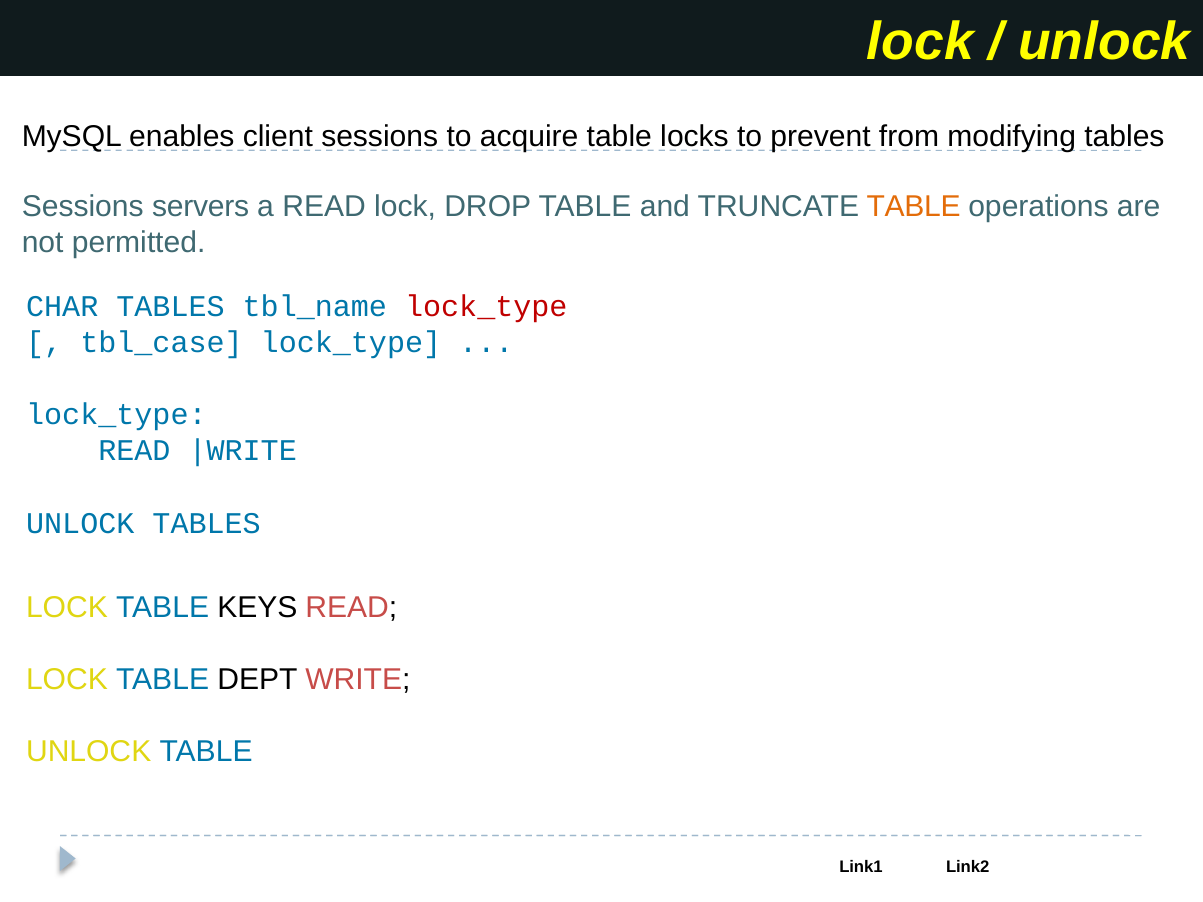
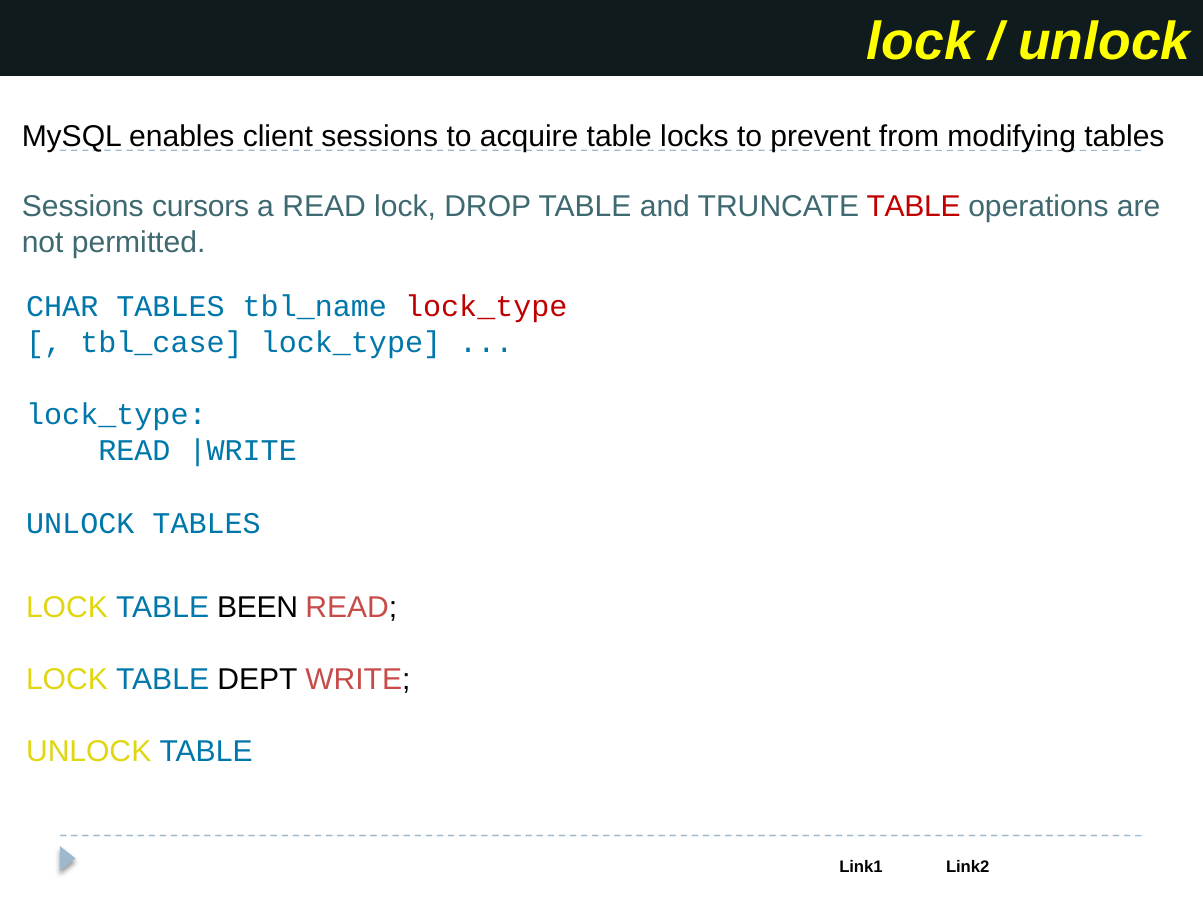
servers: servers -> cursors (201, 207)
TABLE colour: orange -> red (914, 207)
KEYS: KEYS -> BEEN (258, 608)
